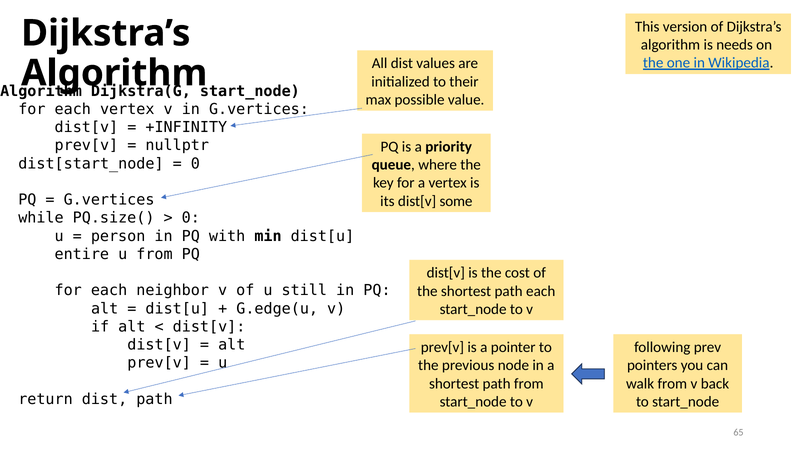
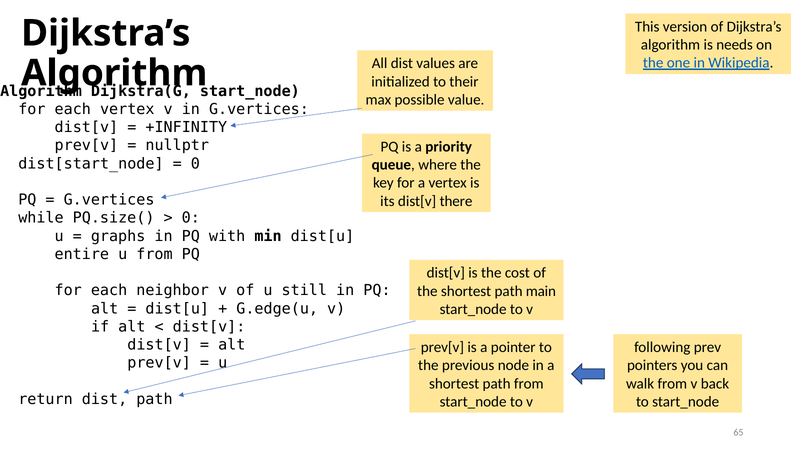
some: some -> there (456, 201)
person: person -> graphs (118, 236)
path each: each -> main (541, 291)
